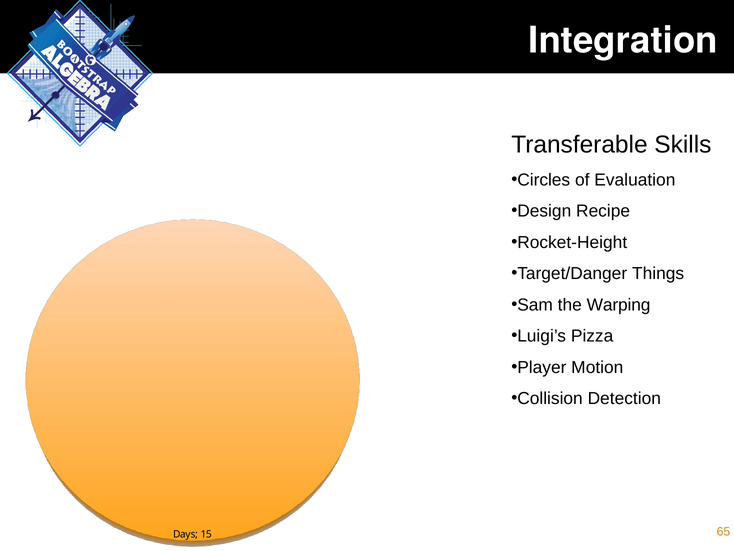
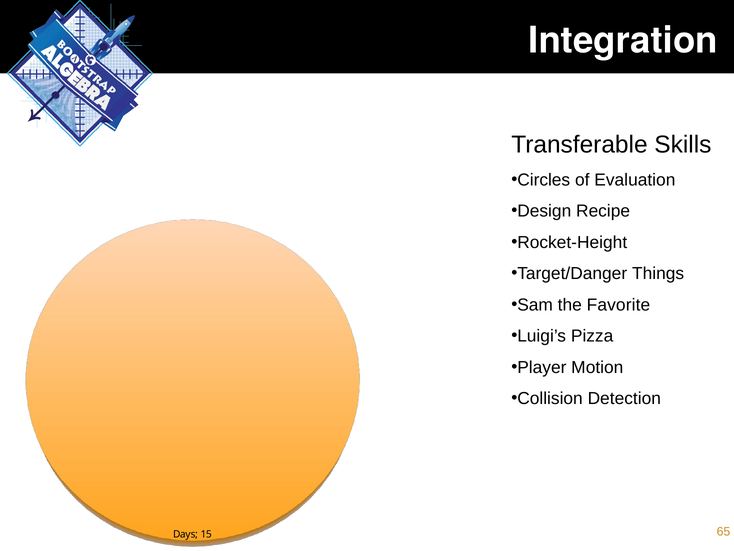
Warping: Warping -> Favorite (618, 305)
